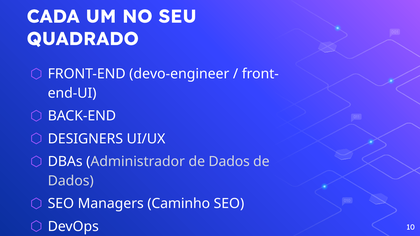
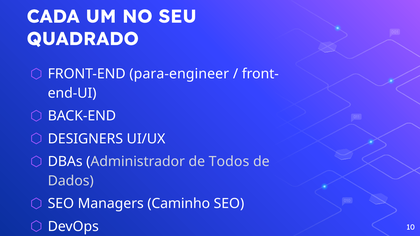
devo-engineer: devo-engineer -> para-engineer (179, 74)
Administrador de Dados: Dados -> Todos (229, 162)
